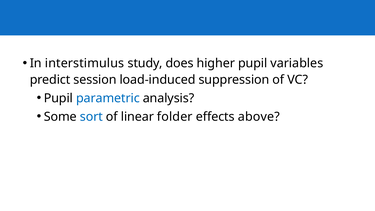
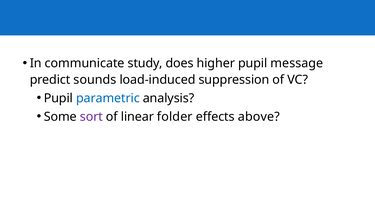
interstimulus: interstimulus -> communicate (85, 63)
variables: variables -> message (297, 63)
session: session -> sounds (95, 80)
sort colour: blue -> purple (91, 117)
